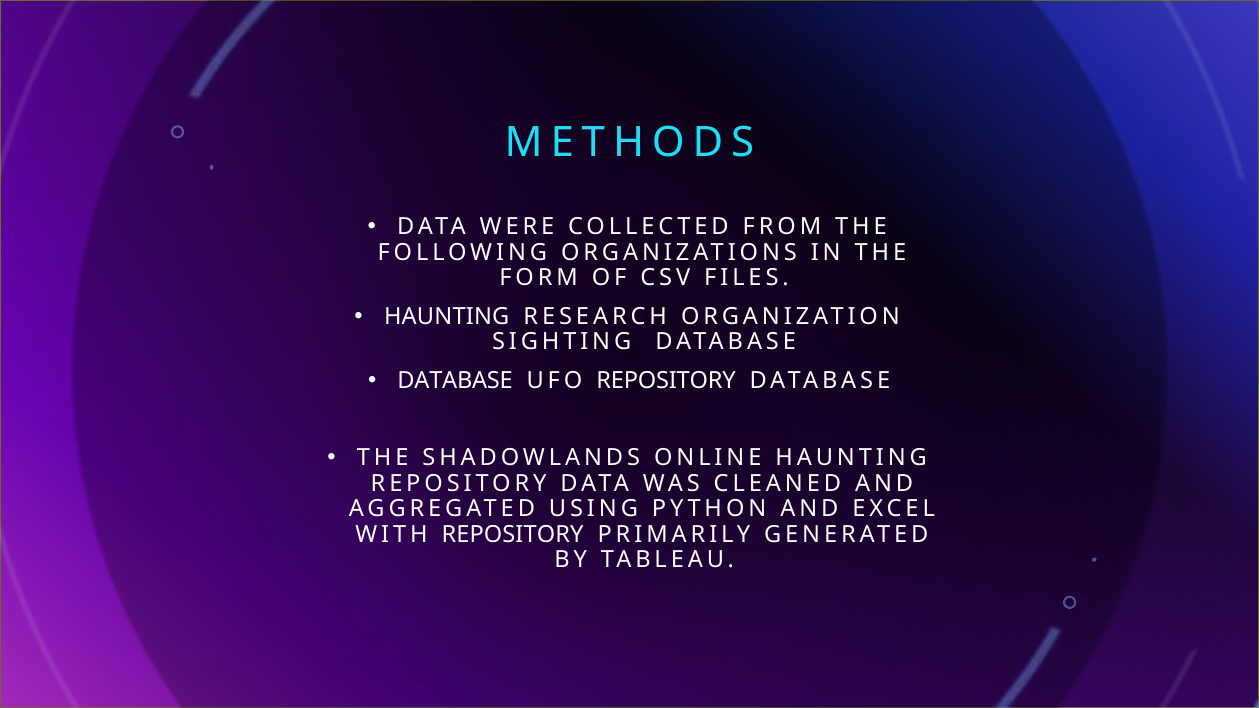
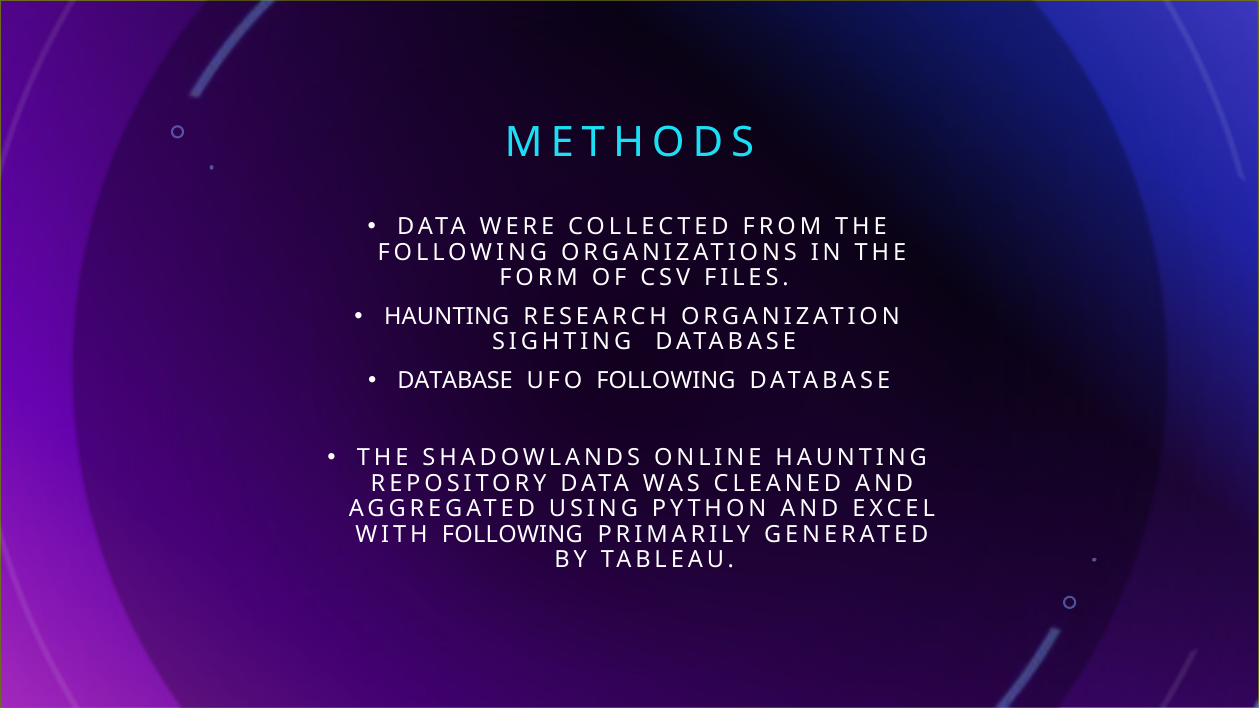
UFO REPOSITORY: REPOSITORY -> FOLLOWING (666, 381)
WITH REPOSITORY: REPOSITORY -> FOLLOWING (512, 535)
